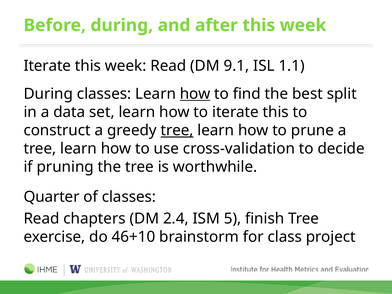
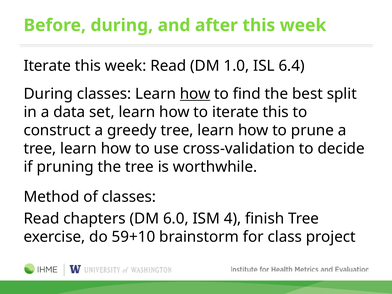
9.1: 9.1 -> 1.0 (236, 66)
1.1: 1.1 -> 6.4 (292, 66)
tree underline: present -> none (177, 130)
Quarter: Quarter -> Method (51, 197)
2.4: 2.4 -> 6.0 (176, 218)
5: 5 -> 4 (232, 218)
46+10: 46+10 -> 59+10 (134, 237)
